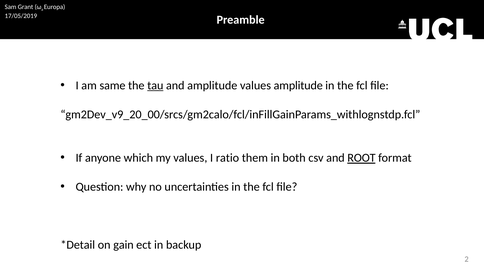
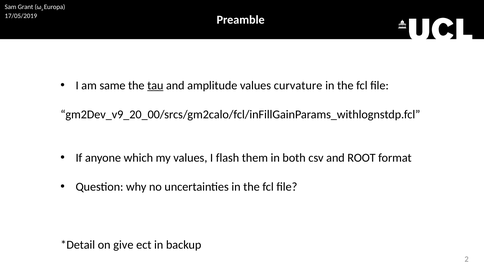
values amplitude: amplitude -> curvature (298, 86)
ratio: ratio -> flash (227, 158)
ROOT underline: present -> none (361, 158)
gain: gain -> give (123, 245)
